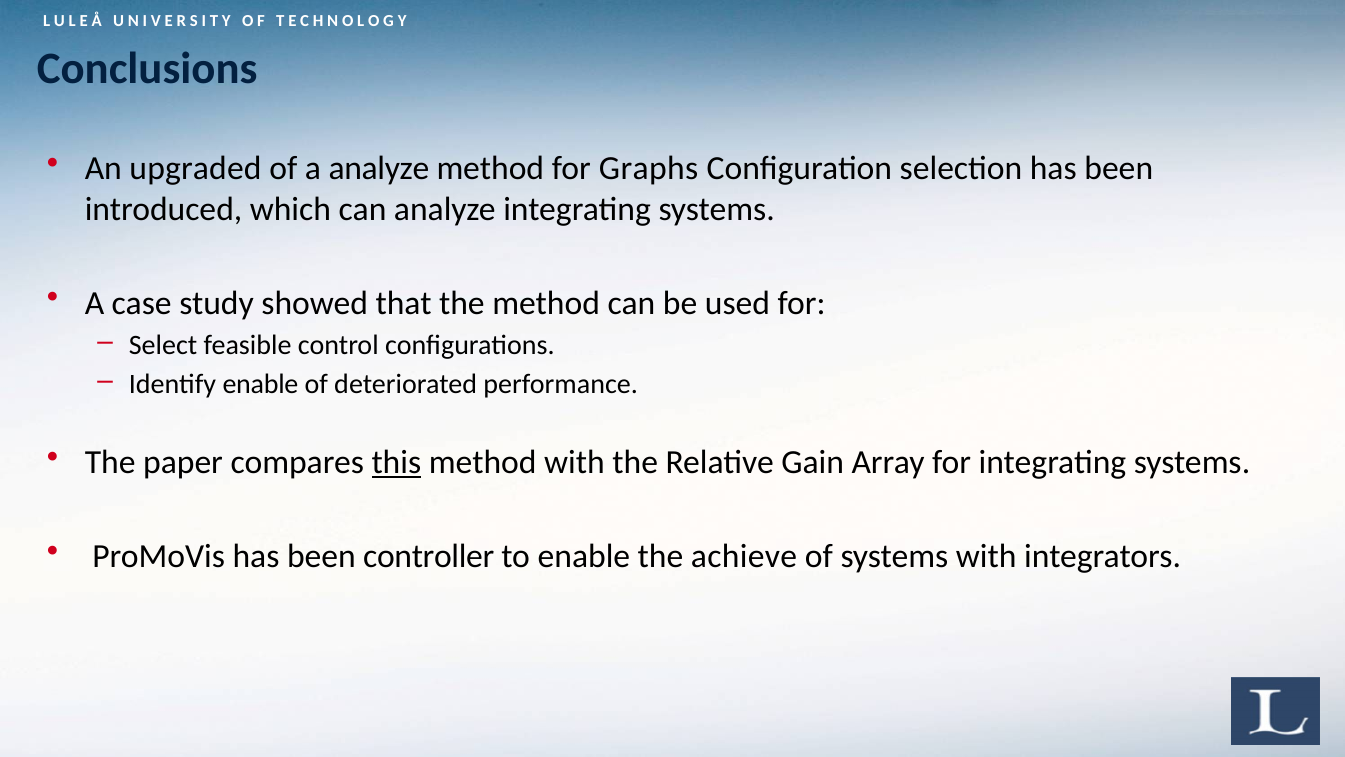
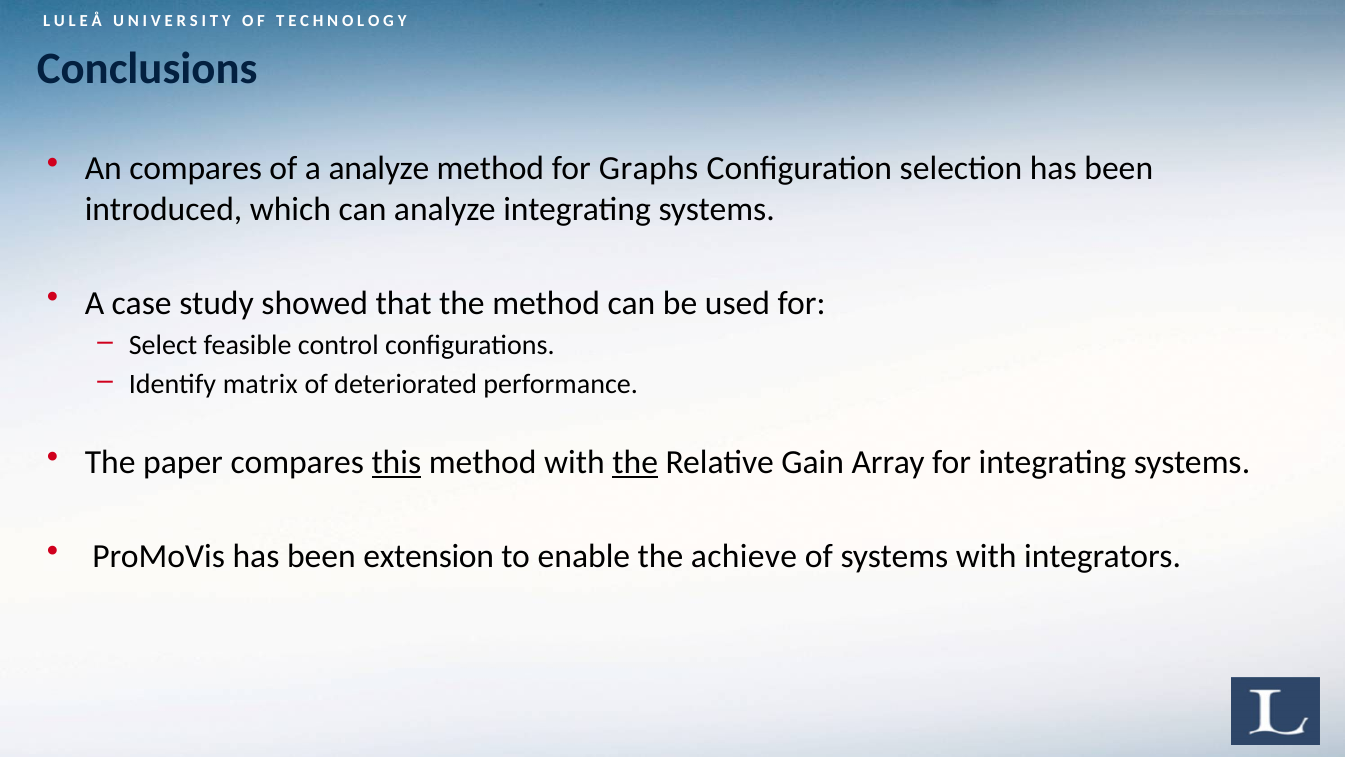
An upgraded: upgraded -> compares (196, 169)
Identify enable: enable -> matrix (260, 384)
the underline: none -> present (635, 462)
controller: controller -> extension (429, 556)
